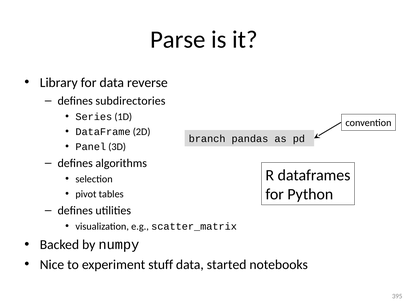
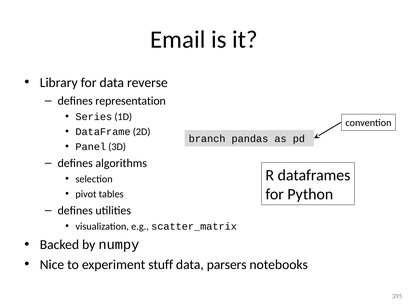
Parse: Parse -> Email (178, 39)
subdirectories: subdirectories -> representation (131, 101)
started: started -> parsers (227, 265)
